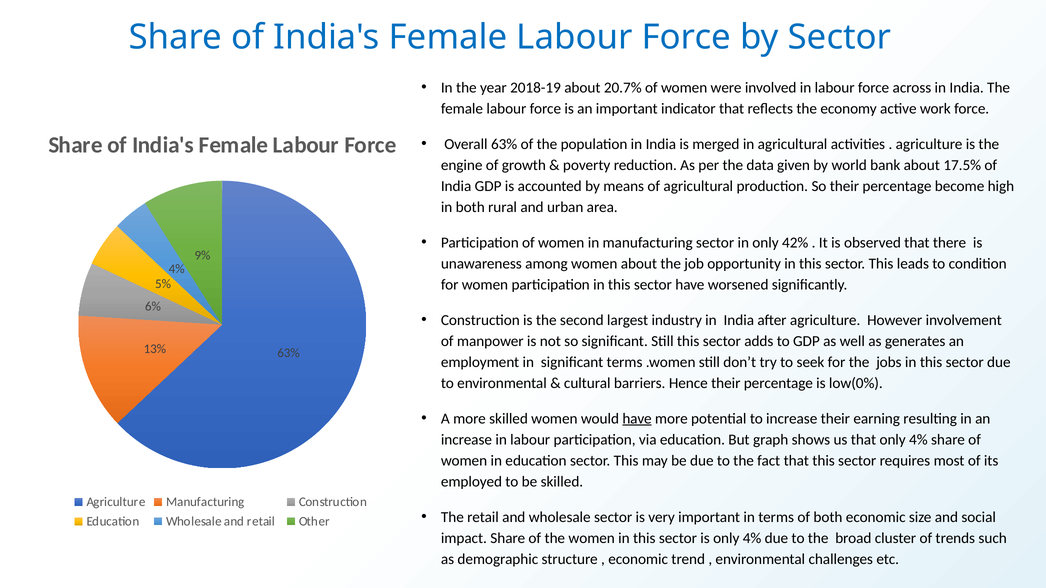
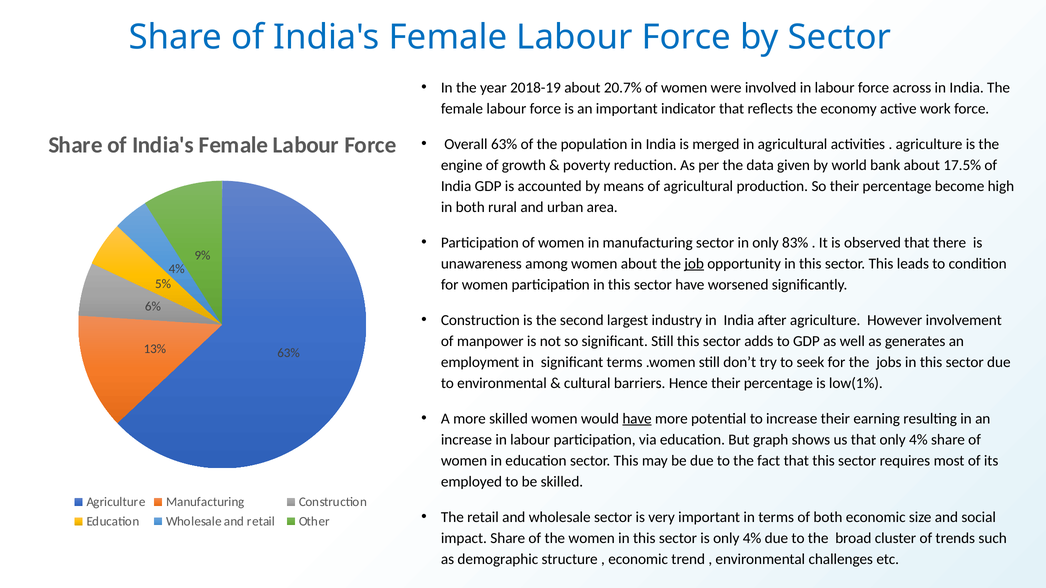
42%: 42% -> 83% (795, 243)
job underline: none -> present (694, 264)
low(0%: low(0% -> low(1% (856, 383)
